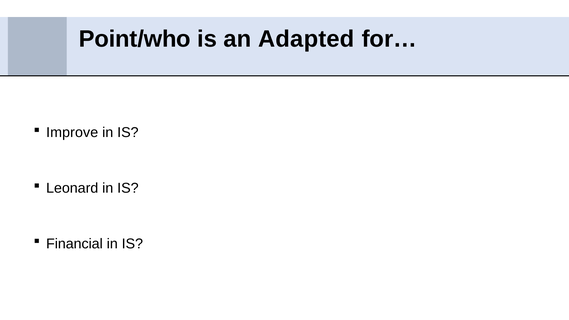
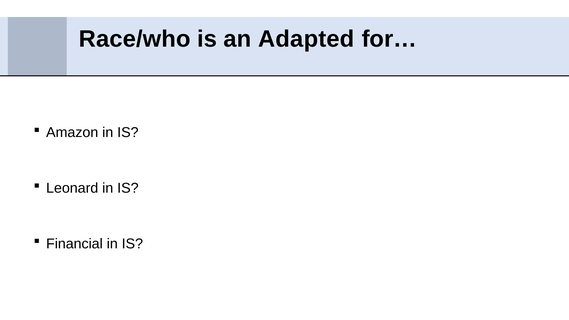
Point/who: Point/who -> Race/who (135, 39)
Improve: Improve -> Amazon (72, 133)
